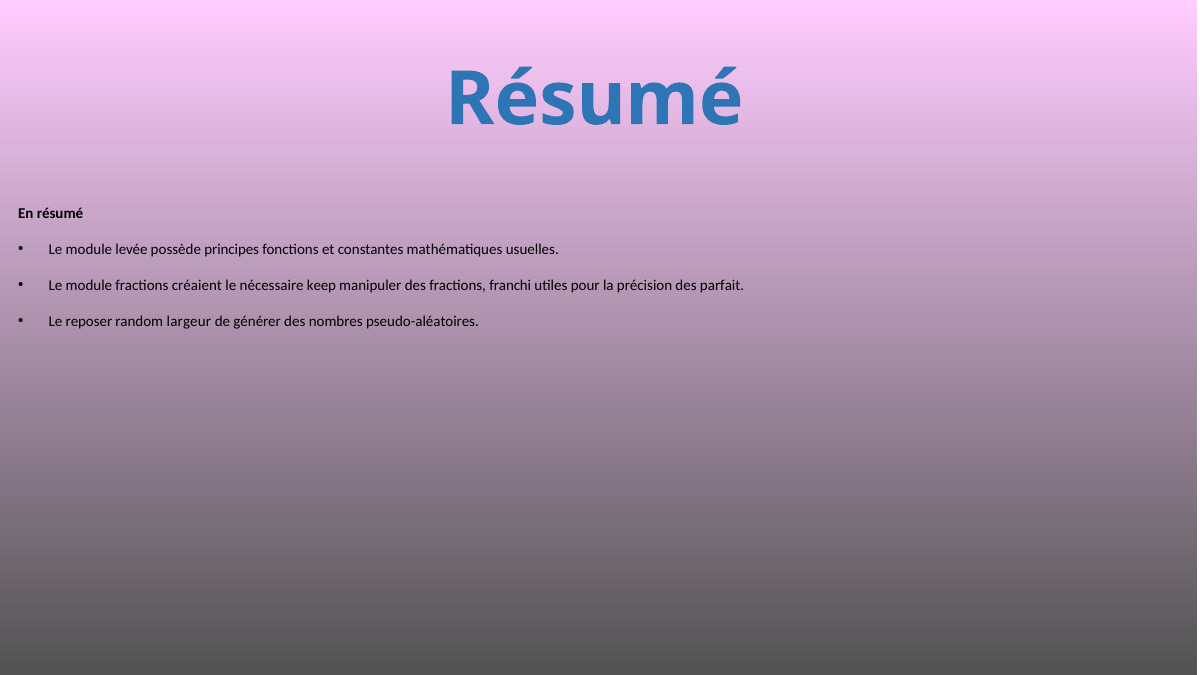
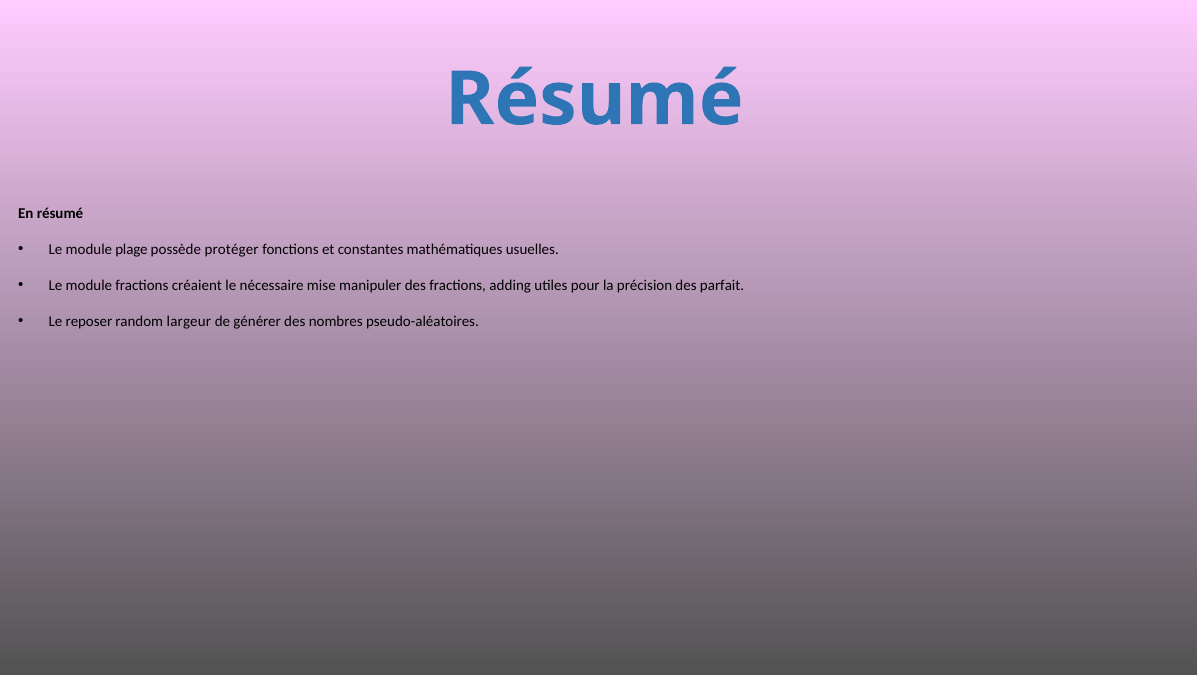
levée: levée -> plage (131, 250)
principes: principes -> protéger (232, 250)
keep: keep -> mise (321, 286)
franchi: franchi -> adding (510, 286)
